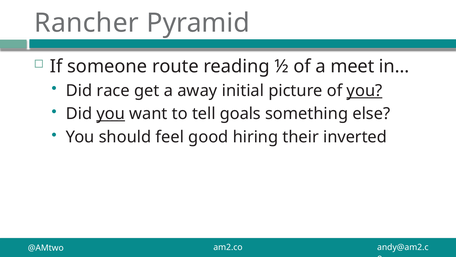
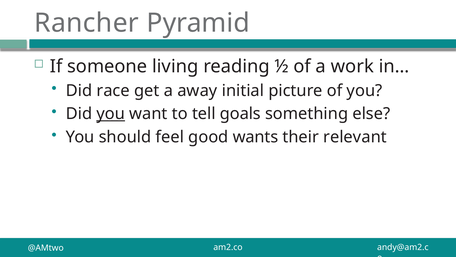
route: route -> living (175, 66)
meet: meet -> work (352, 66)
you underline: present -> none (364, 90)
hiring: hiring -> wants (256, 137)
inverted: inverted -> relevant (355, 137)
